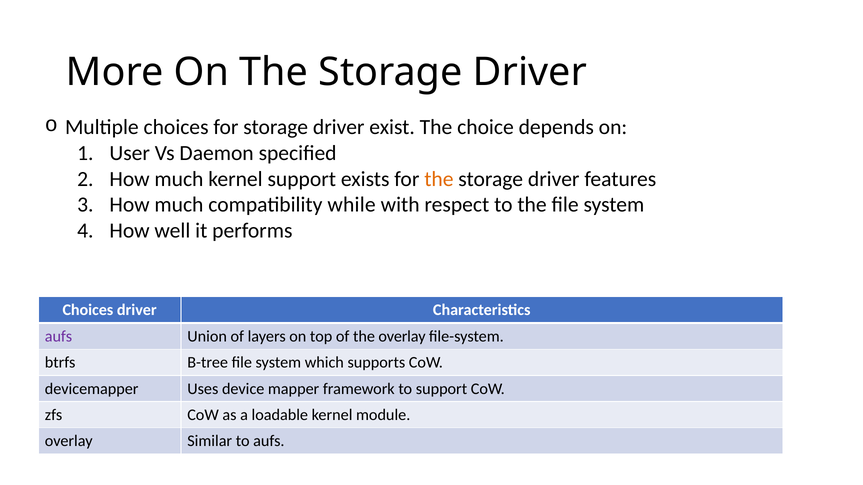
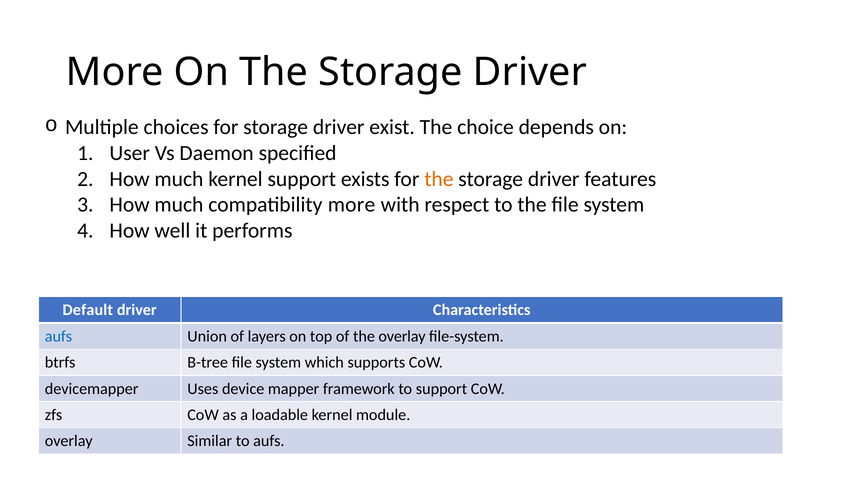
compatibility while: while -> more (352, 205)
Choices: Choices -> Default (88, 310)
aufs colour: purple -> blue (59, 337)
